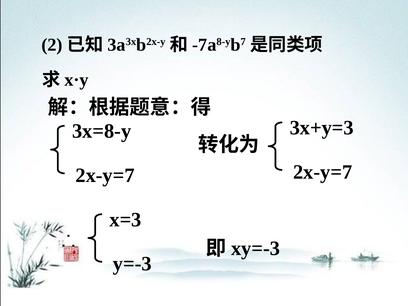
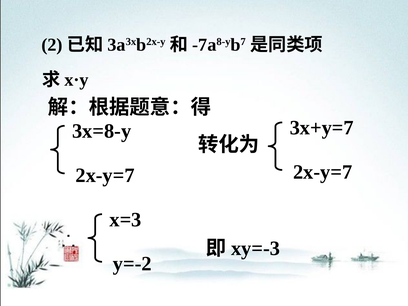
3x+y=3: 3x+y=3 -> 3x+y=7 (322, 128)
y=-3: y=-3 -> y=-2 (132, 264)
